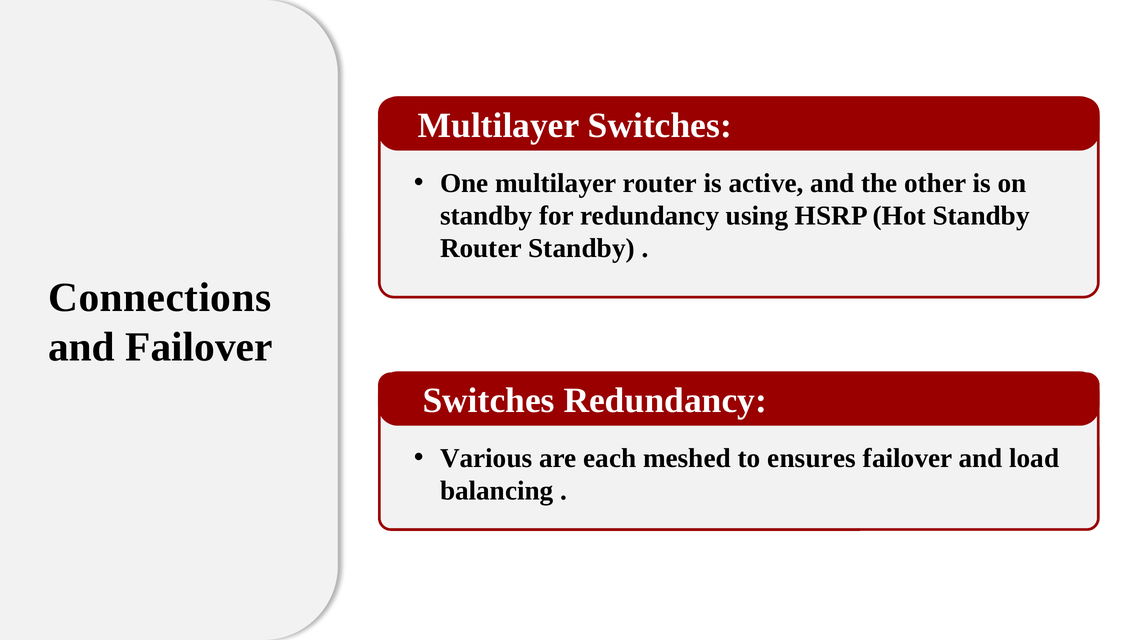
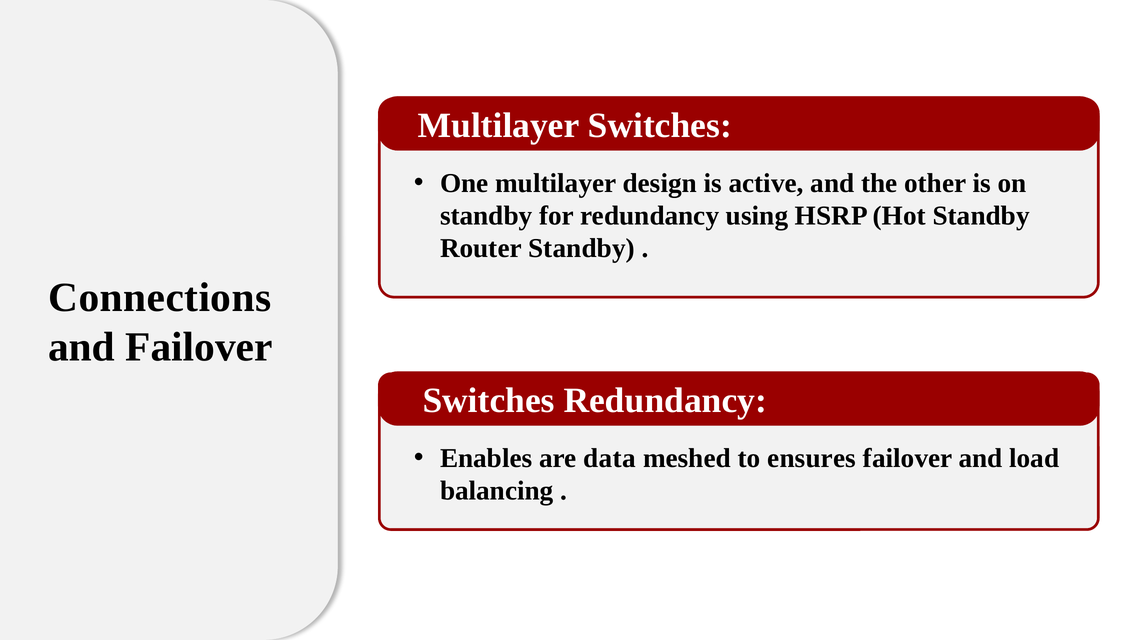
multilayer router: router -> design (660, 183)
Various: Various -> Enables (486, 458)
each: each -> data (610, 458)
